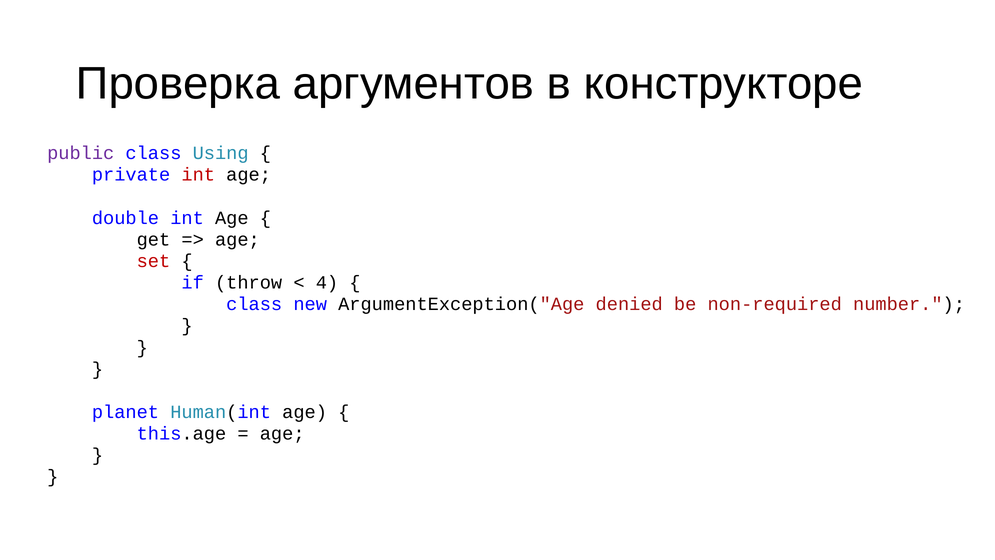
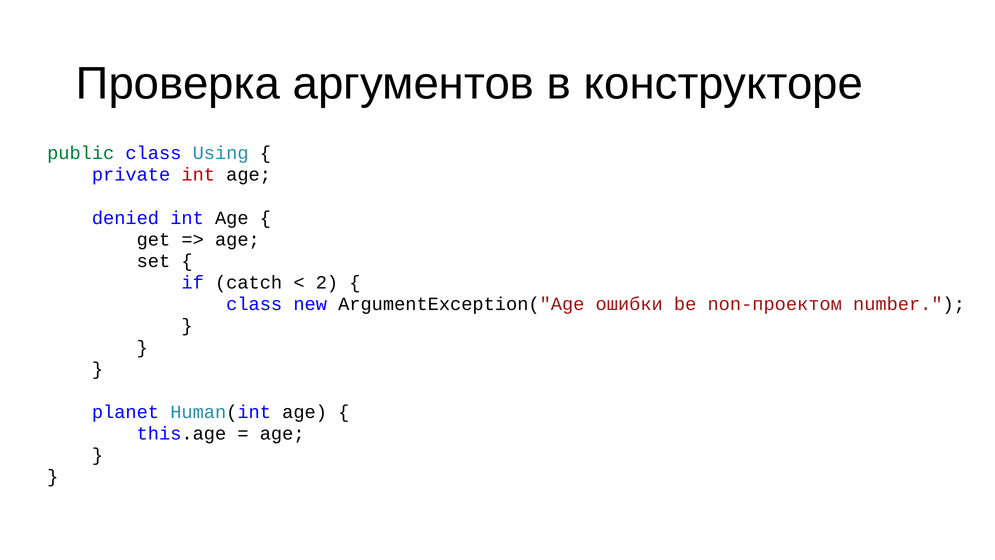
public colour: purple -> green (81, 153)
double: double -> denied (125, 218)
set colour: red -> black (153, 261)
throw: throw -> catch (249, 282)
4: 4 -> 2 (327, 282)
denied: denied -> ошибки (629, 304)
non-required: non-required -> non-проектом (775, 304)
